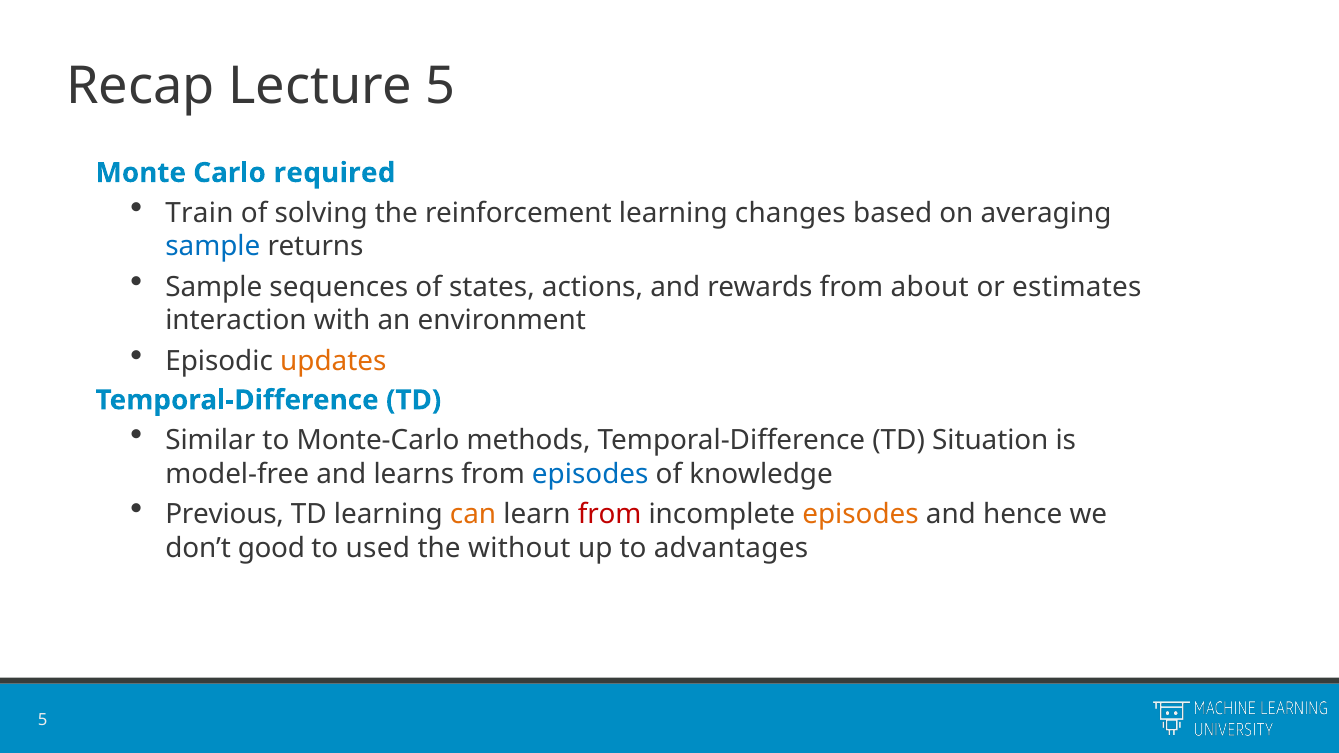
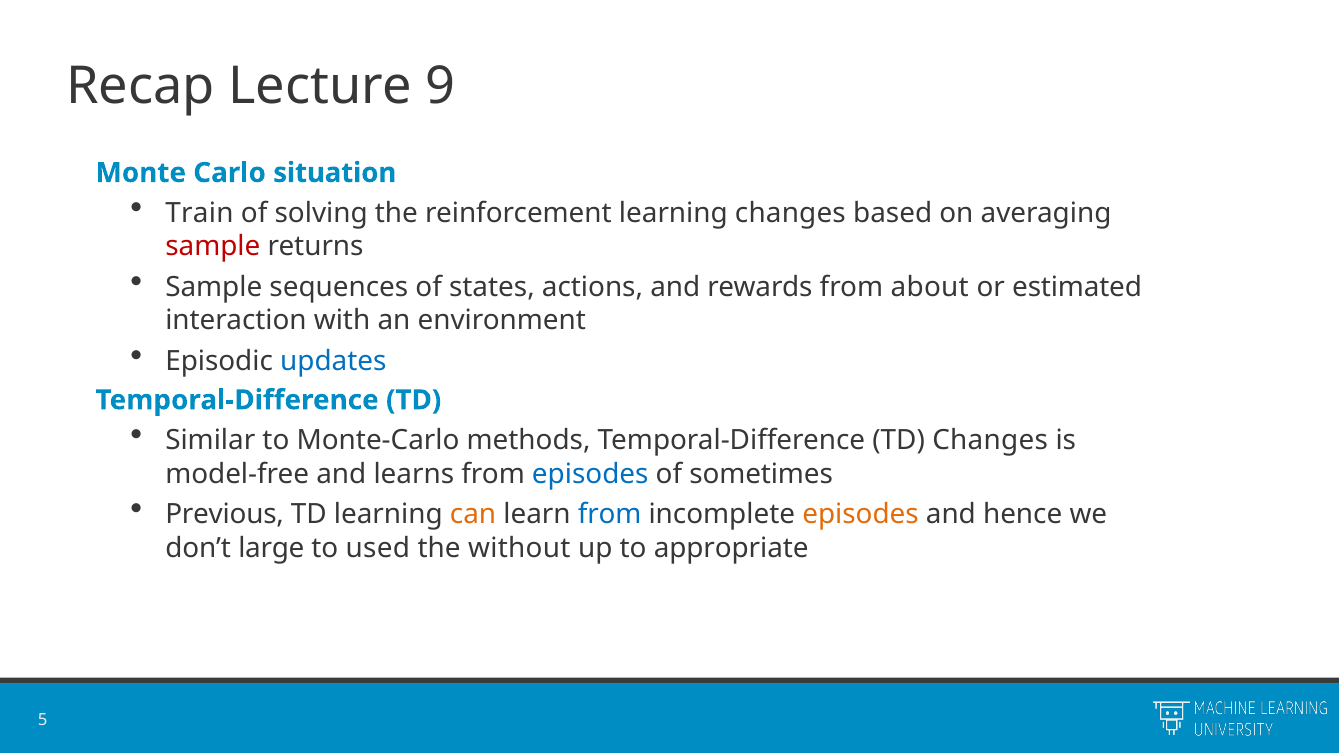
Lecture 5: 5 -> 9 (440, 86)
required: required -> situation (335, 173)
sample colour: blue -> red (213, 247)
estimates: estimates -> estimated (1077, 287)
updates colour: orange -> blue (333, 361)
TD Situation: Situation -> Changes (990, 441)
knowledge: knowledge -> sometimes (761, 474)
from colour: red -> blue (610, 515)
good: good -> large (271, 548)
advantages: advantages -> appropriate (731, 548)
